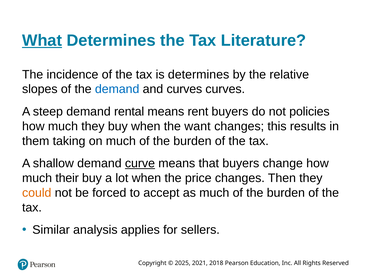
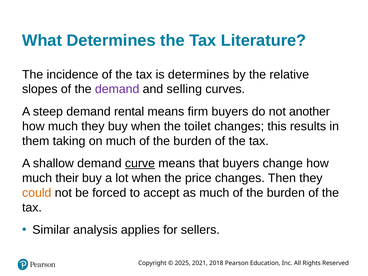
What underline: present -> none (42, 40)
demand colour: blue -> purple (117, 89)
and curves: curves -> selling (184, 89)
rent: rent -> firm (198, 112)
policies: policies -> another (309, 112)
want: want -> toilet (197, 126)
